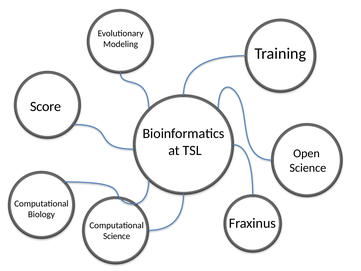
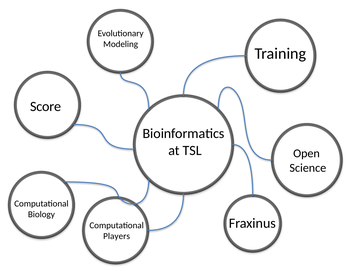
Science: Science -> Players (117, 236)
